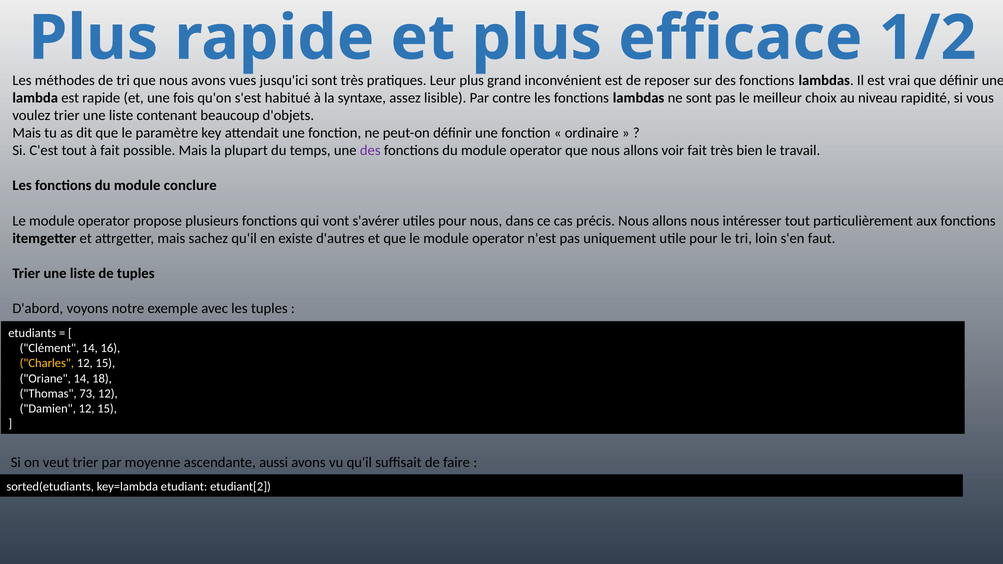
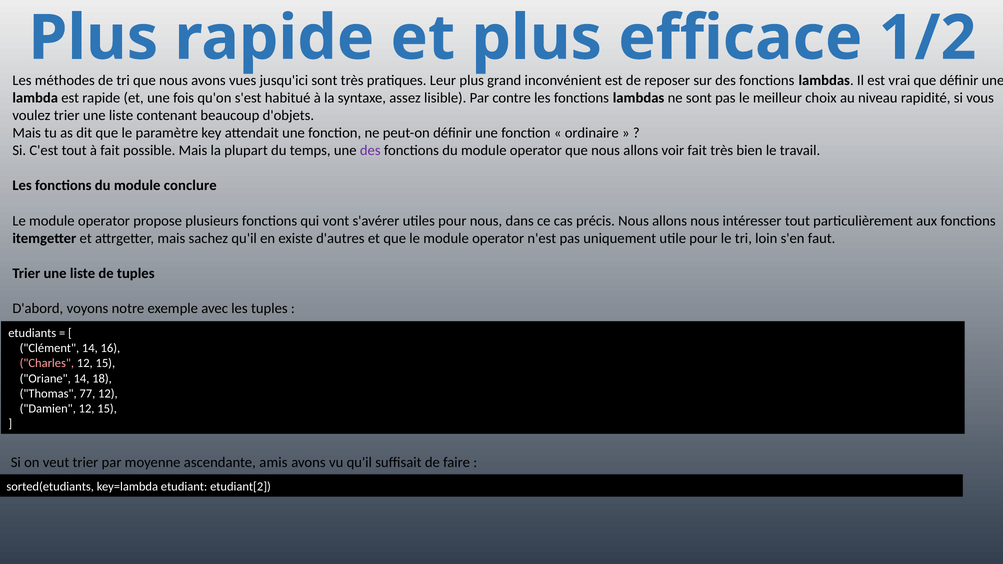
Charles colour: yellow -> pink (47, 363)
73: 73 -> 77 (87, 394)
aussi: aussi -> amis (273, 463)
